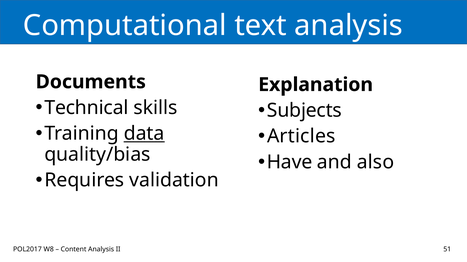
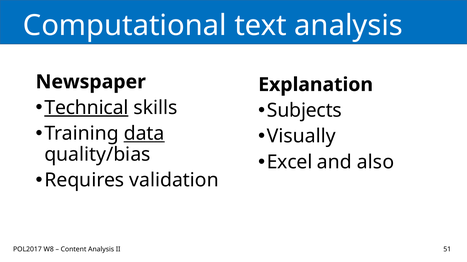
Documents: Documents -> Newspaper (91, 82)
Technical underline: none -> present (86, 108)
Articles: Articles -> Visually (301, 137)
Have: Have -> Excel (290, 162)
